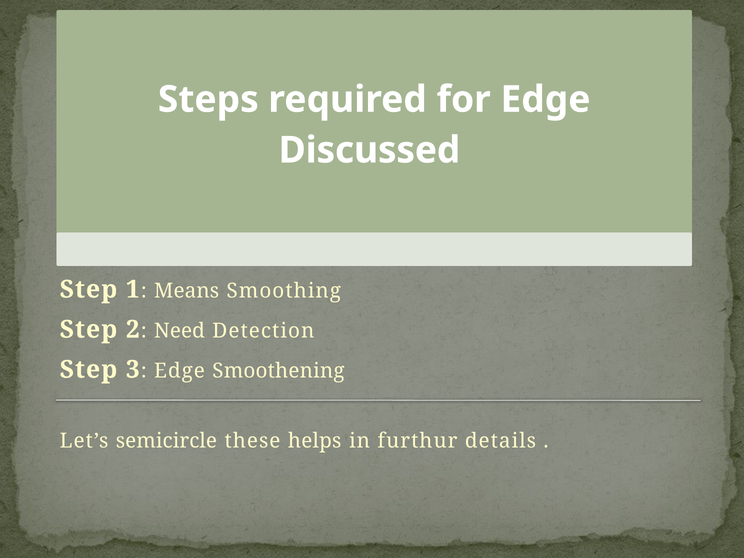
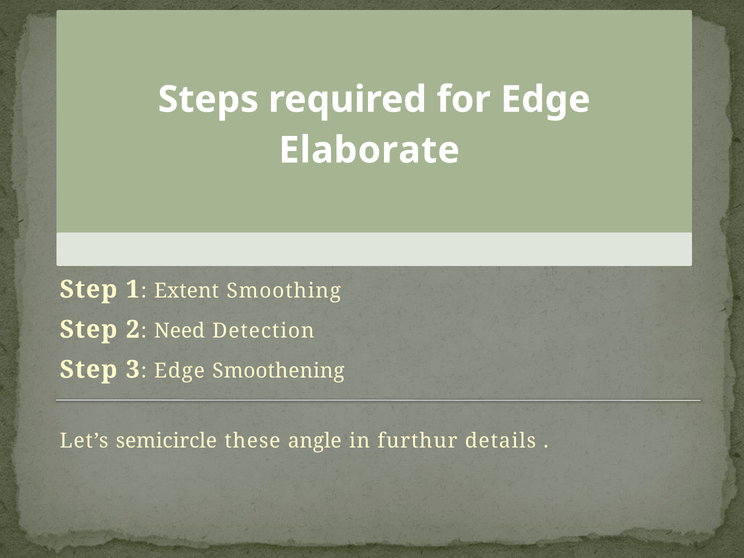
Discussed: Discussed -> Elaborate (369, 150)
Means: Means -> Extent (187, 291)
helps: helps -> angle (315, 441)
